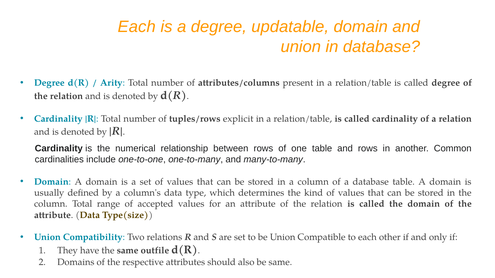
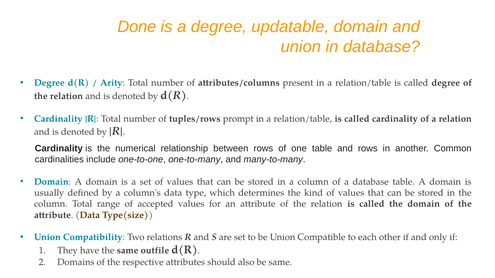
Each: Each -> Done (137, 27)
explicit: explicit -> prompt (238, 119)
